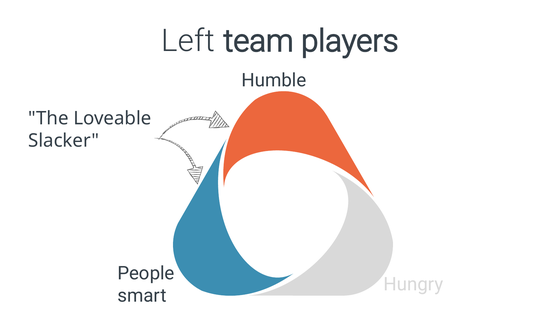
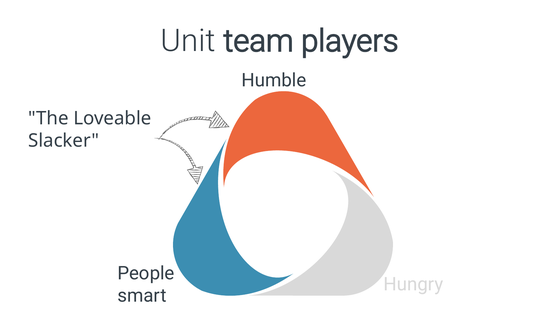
Left: Left -> Unit (188, 41)
